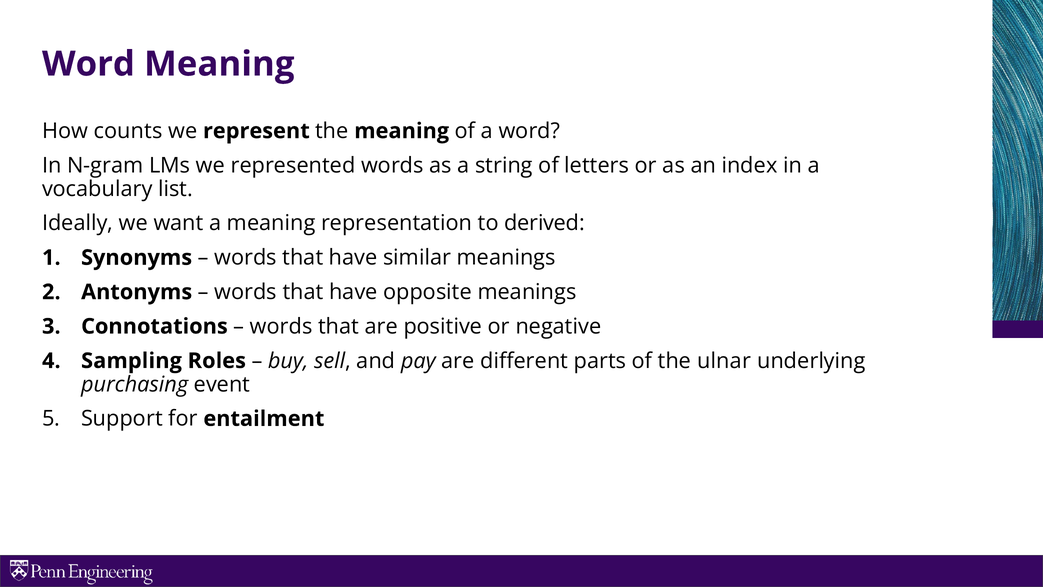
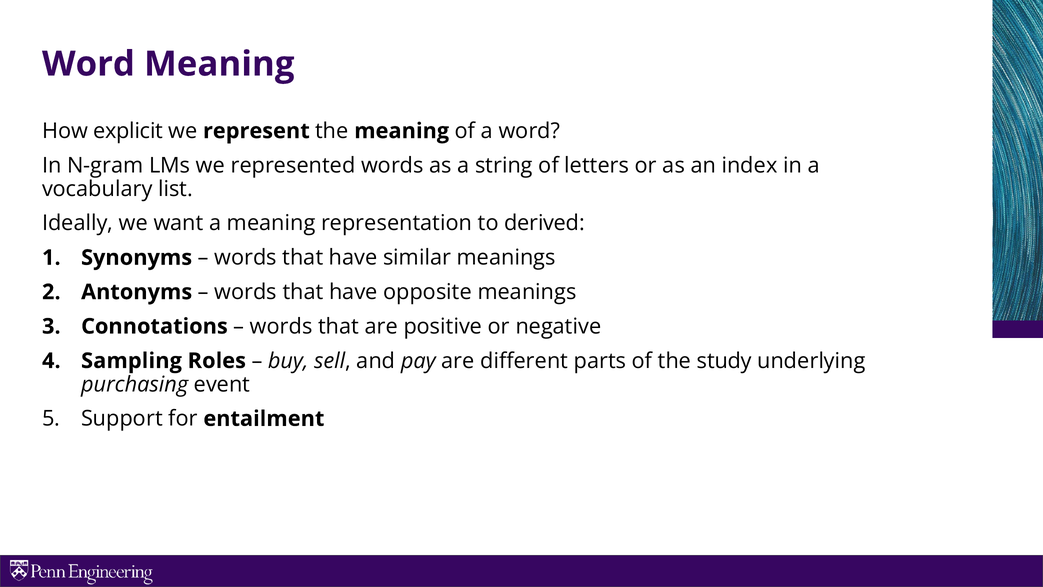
counts: counts -> explicit (128, 131)
ulnar: ulnar -> study (724, 361)
